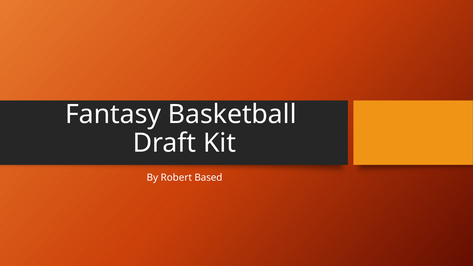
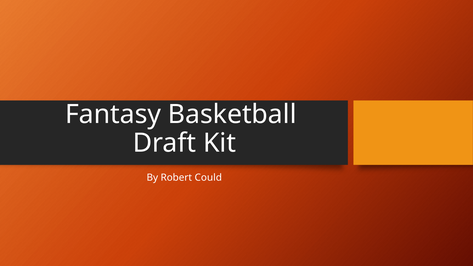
Based: Based -> Could (208, 178)
